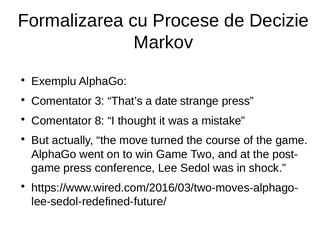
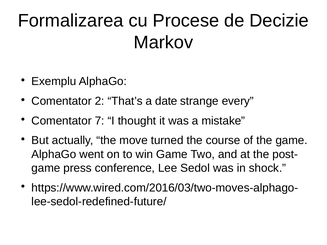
3: 3 -> 2 (100, 101)
strange press: press -> every (238, 101)
8: 8 -> 7 (100, 121)
